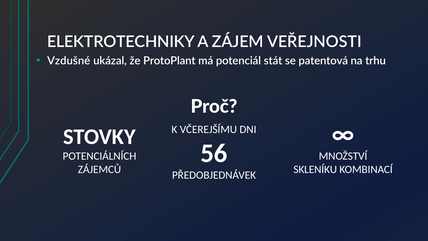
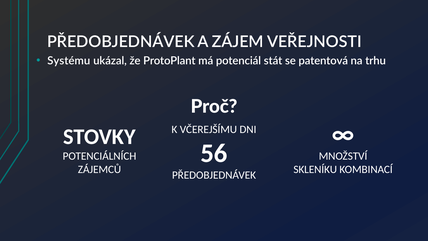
ELEKTROTECHNIKY: ELEKTROTECHNIKY -> PŘEDOBJEDNÁVEK (121, 42)
Vzdušné: Vzdušné -> Systému (69, 61)
